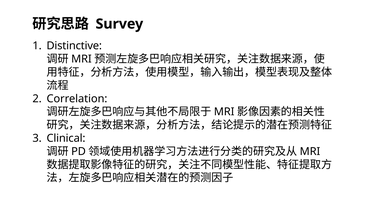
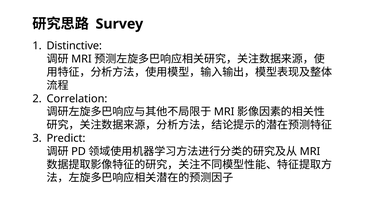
Clinical: Clinical -> Predict (66, 138)
